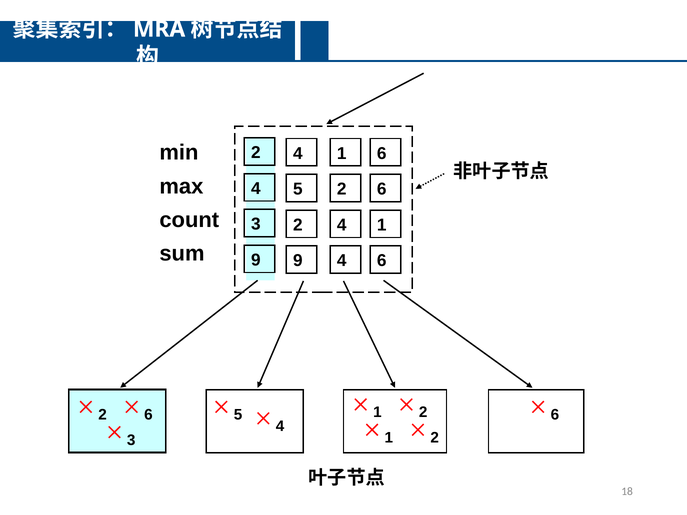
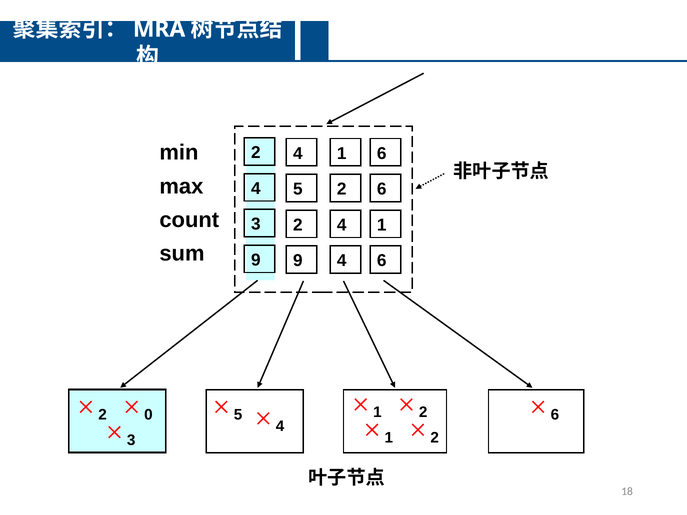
6: 6 -> 0 (148, 415)
